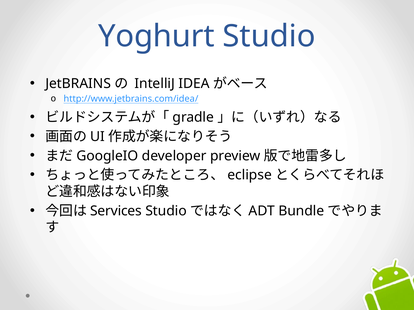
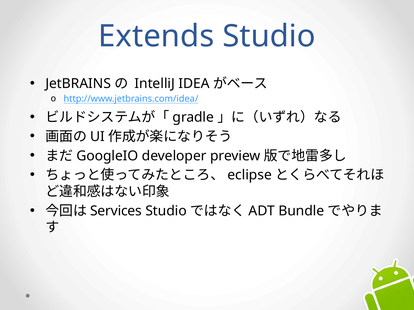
Yoghurt: Yoghurt -> Extends (156, 36)
